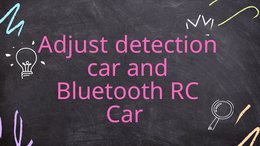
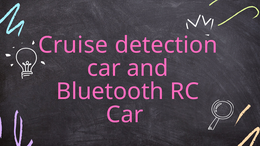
Adjust: Adjust -> Cruise (73, 45)
